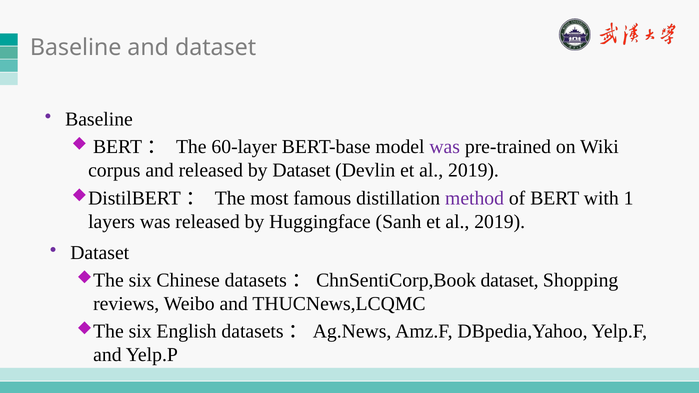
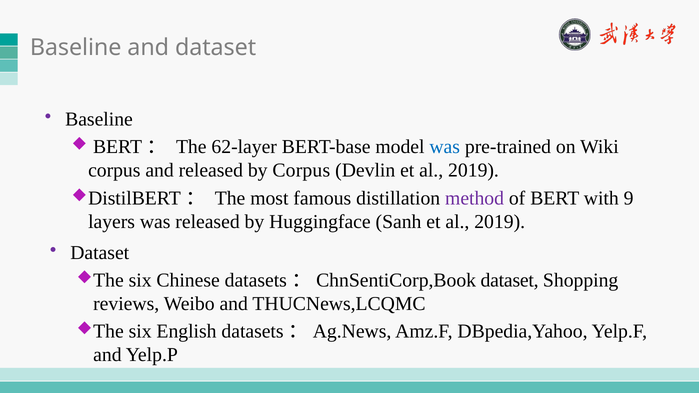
60-layer: 60-layer -> 62-layer (244, 147)
was colour: purple -> blue (445, 147)
by Dataset: Dataset -> Corpus (301, 171)
1: 1 -> 9 (629, 198)
